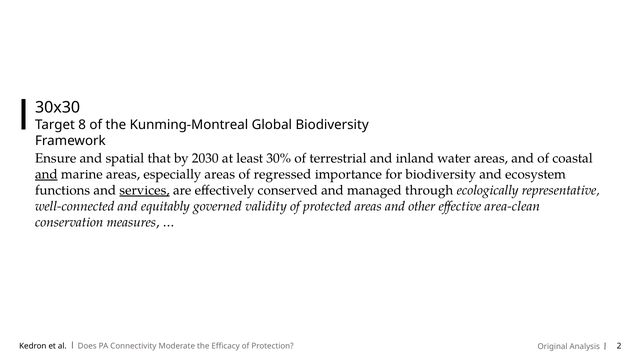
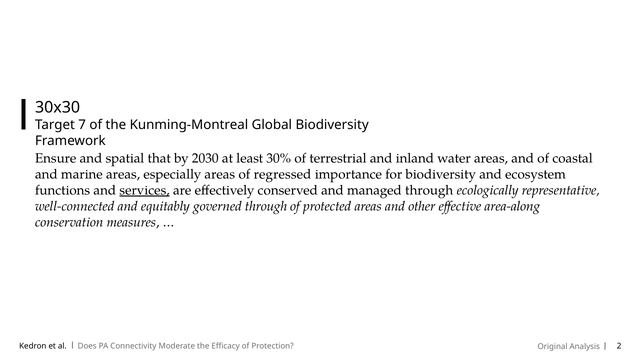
8: 8 -> 7 (82, 125)
and underline: present -> none (46, 174)
governed validity: validity -> through (266, 206)
area-clean: area-clean -> area-along (512, 206)
